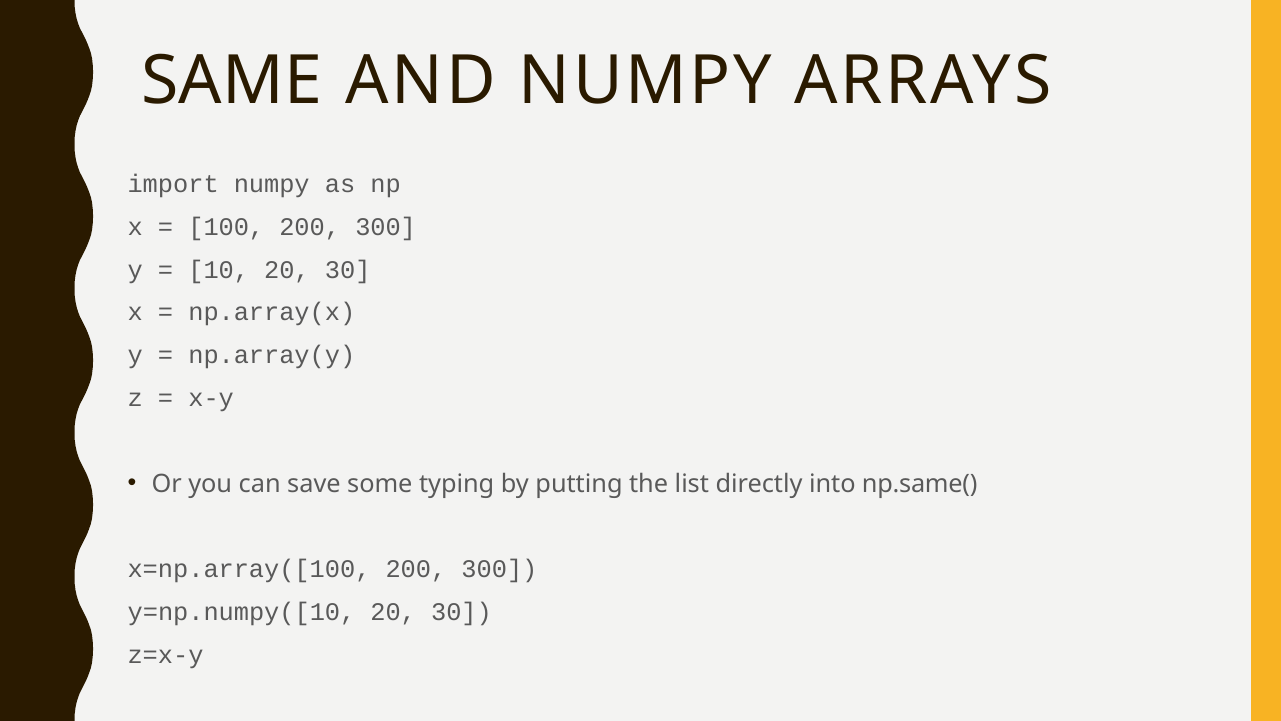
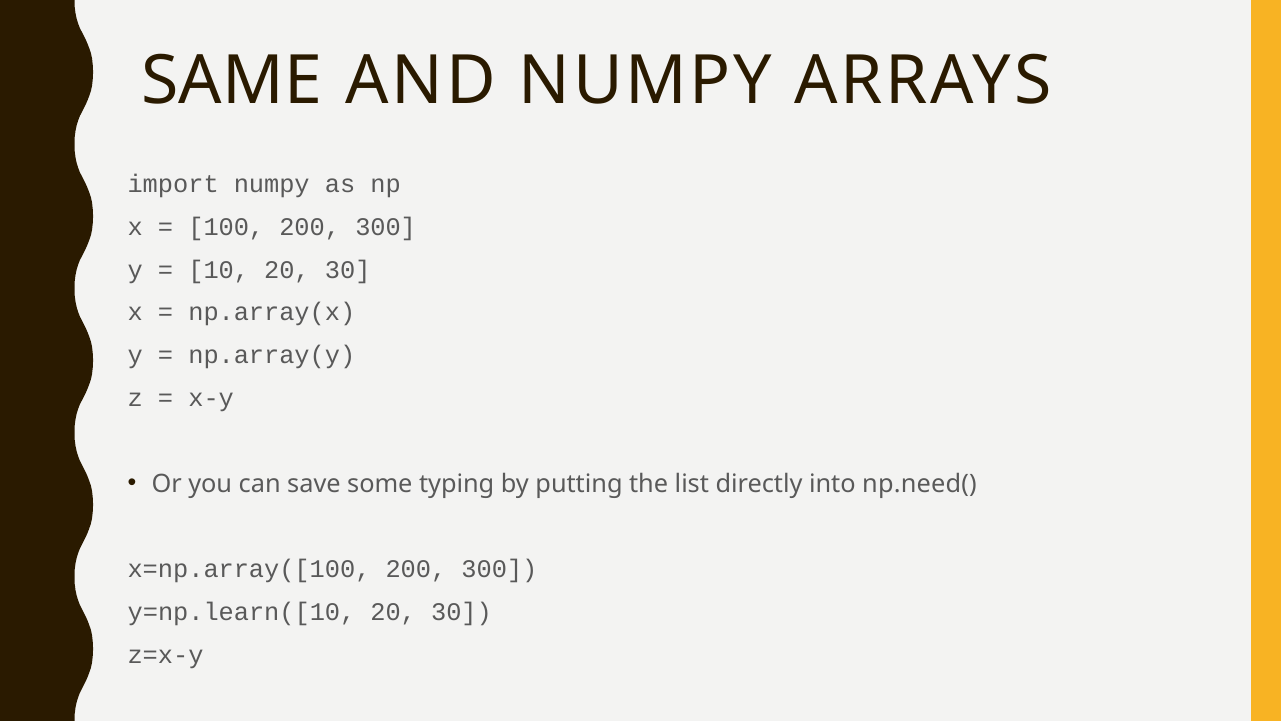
np.same(: np.same( -> np.need( (919, 483)
y=np.numpy([10: y=np.numpy([10 -> y=np.learn([10 (241, 612)
